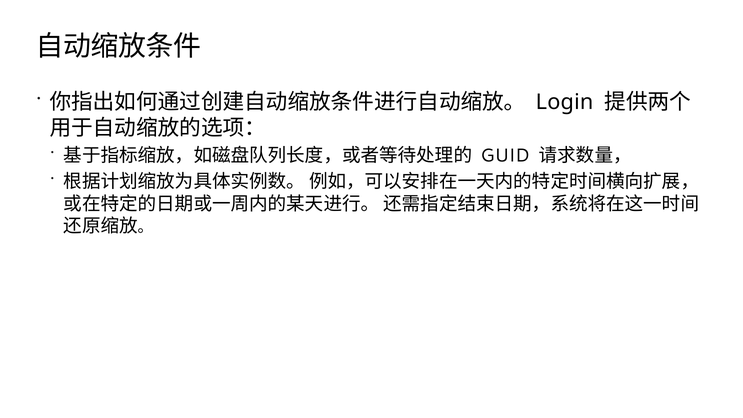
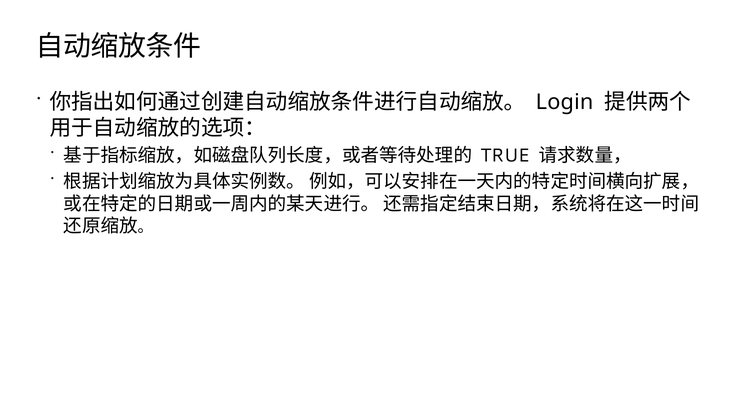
GUID: GUID -> TRUE (505, 156)
